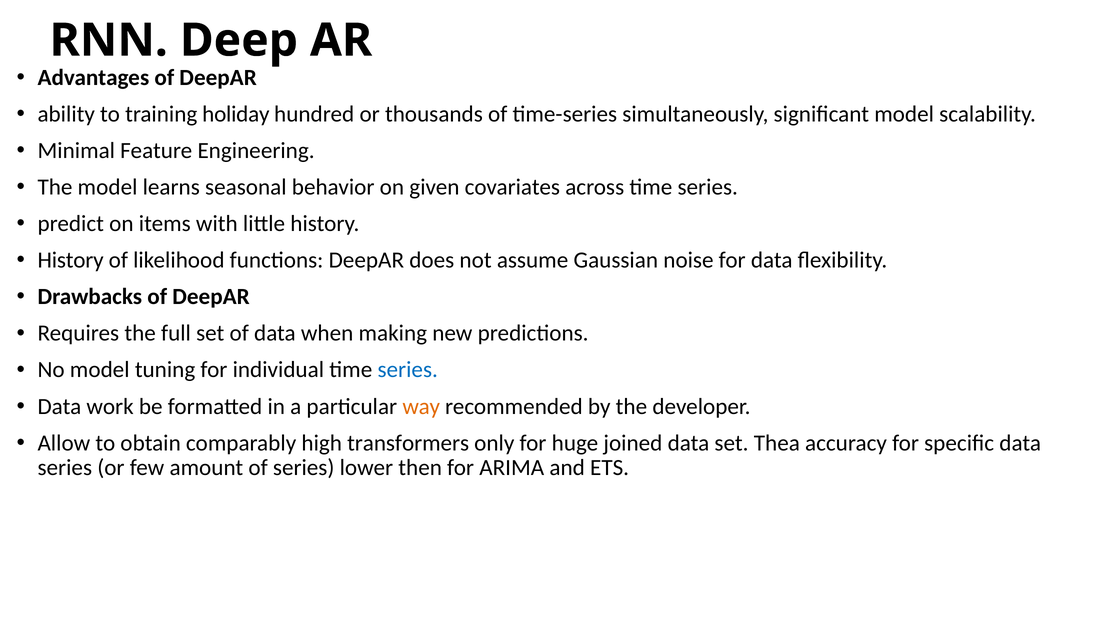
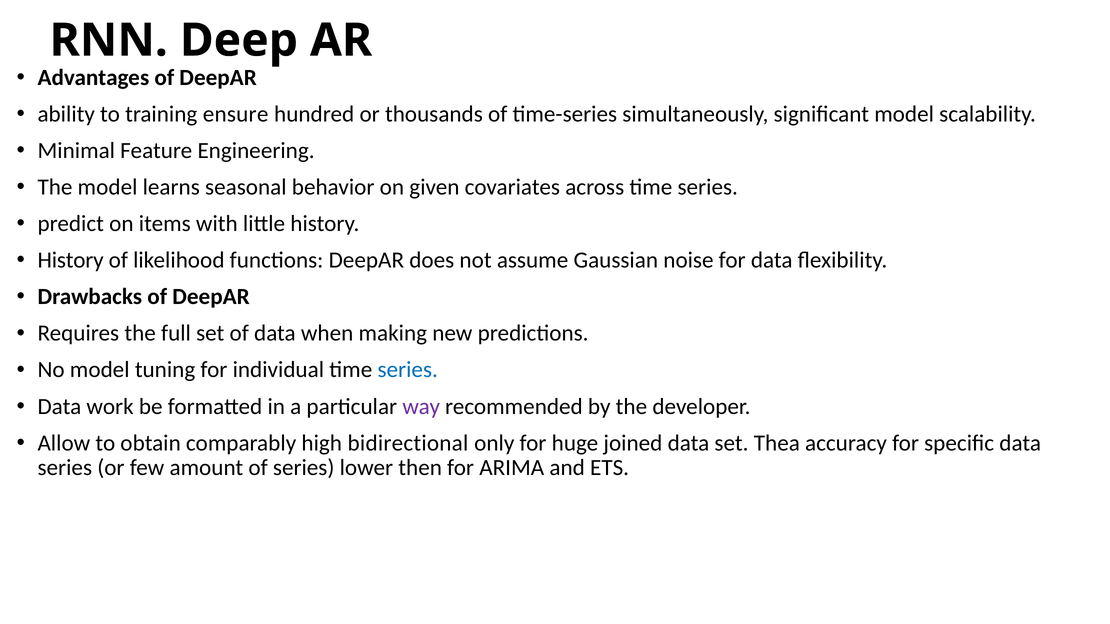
holiday: holiday -> ensure (236, 114)
way colour: orange -> purple (421, 407)
transformers: transformers -> bidirectional (408, 443)
